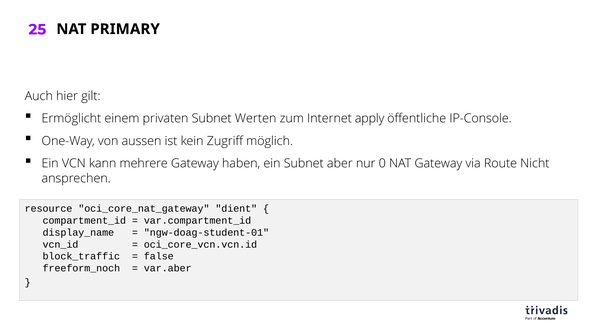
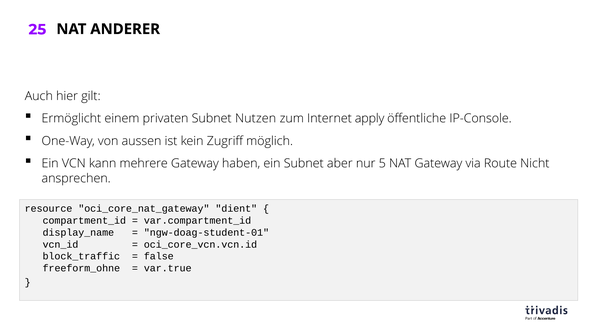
PRIMARY: PRIMARY -> ANDERER (125, 29)
Werten: Werten -> Nutzen (256, 119)
0: 0 -> 5 (382, 164)
freeform_noch: freeform_noch -> freeform_ohne (81, 269)
var.aber: var.aber -> var.true (168, 269)
